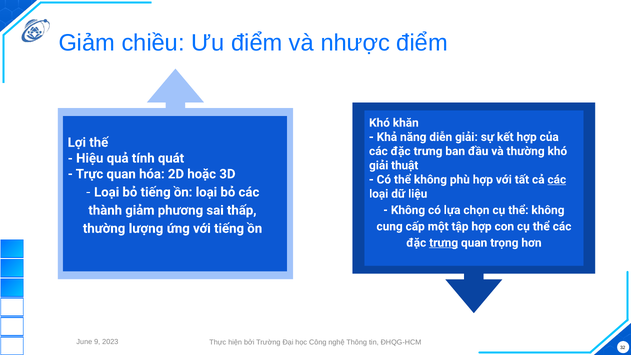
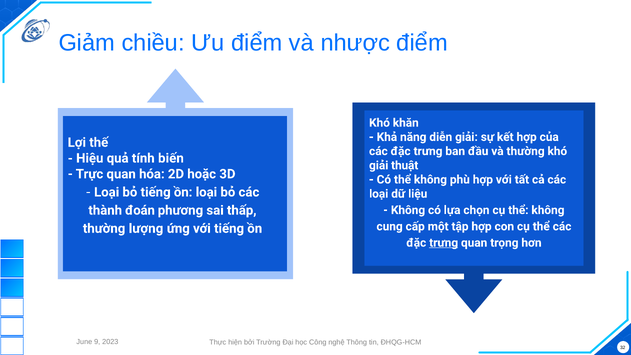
quát: quát -> biến (171, 158)
các underline: present -> none (557, 180)
thành giảm: giảm -> đoán (140, 210)
